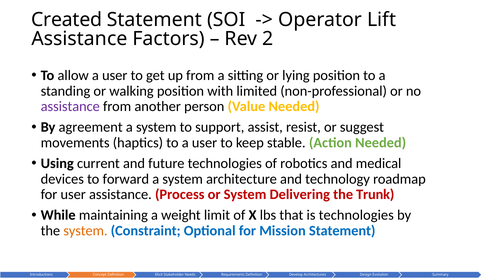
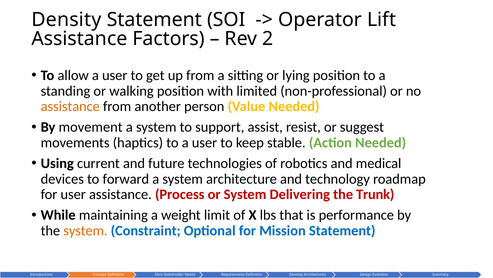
Created: Created -> Density (66, 20)
assistance colour: purple -> orange (70, 106)
agreement: agreement -> movement (91, 127)
is technologies: technologies -> performance (356, 215)
